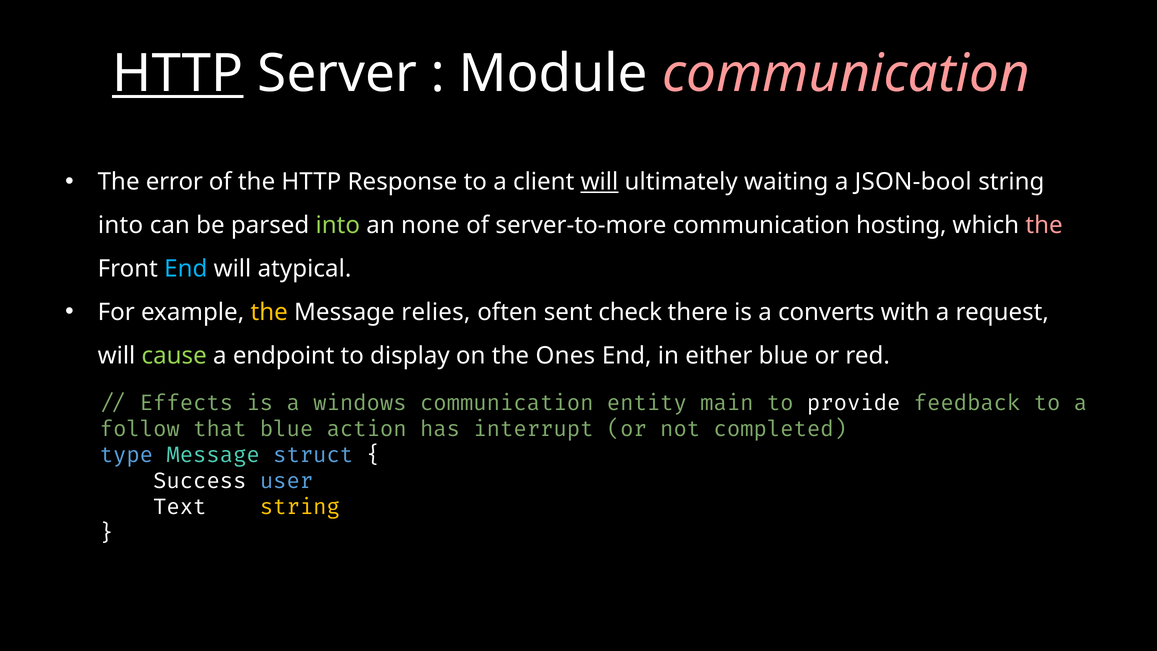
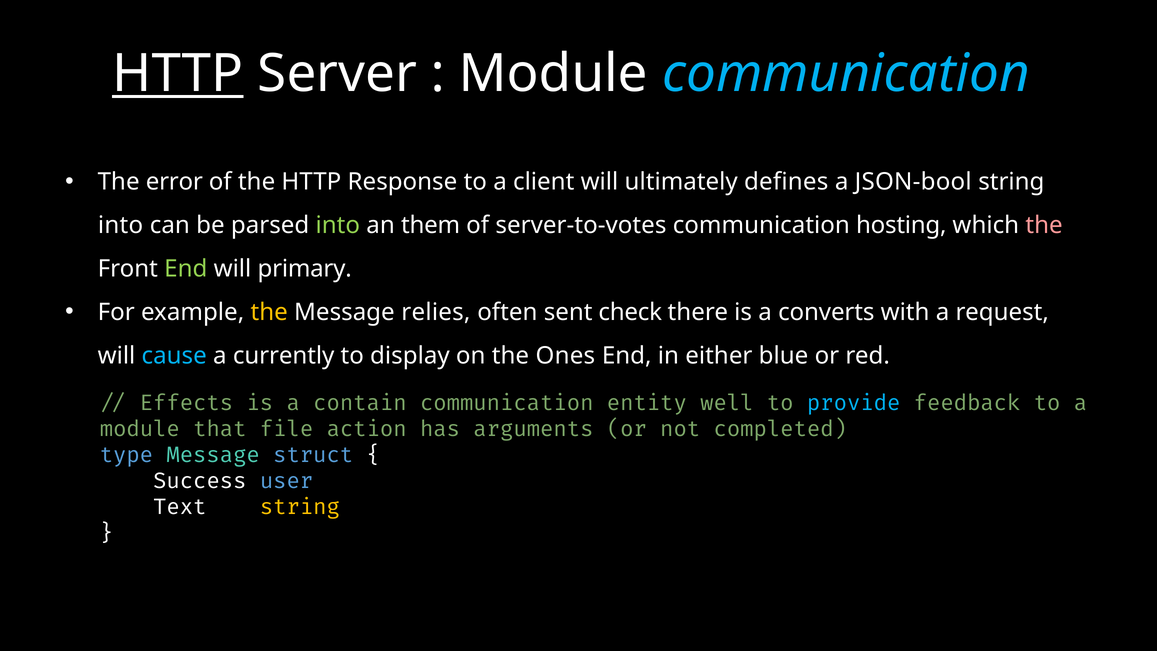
communication colour: pink -> light blue (846, 74)
will underline: present -> none (599, 182)
waiting: waiting -> defines (786, 182)
none: none -> them (431, 225)
server-to-more: server-to-more -> server-to-votes (581, 225)
End colour: light blue -> light green (186, 269)
atypical: atypical -> primary (305, 269)
cause colour: light green -> light blue (174, 355)
endpoint: endpoint -> currently (284, 355)
windows: windows -> contain (360, 403)
main: main -> well (727, 403)
provide colour: white -> light blue (854, 403)
follow: follow -> module (140, 429)
that blue: blue -> file (287, 429)
interrupt: interrupt -> arguments (533, 429)
